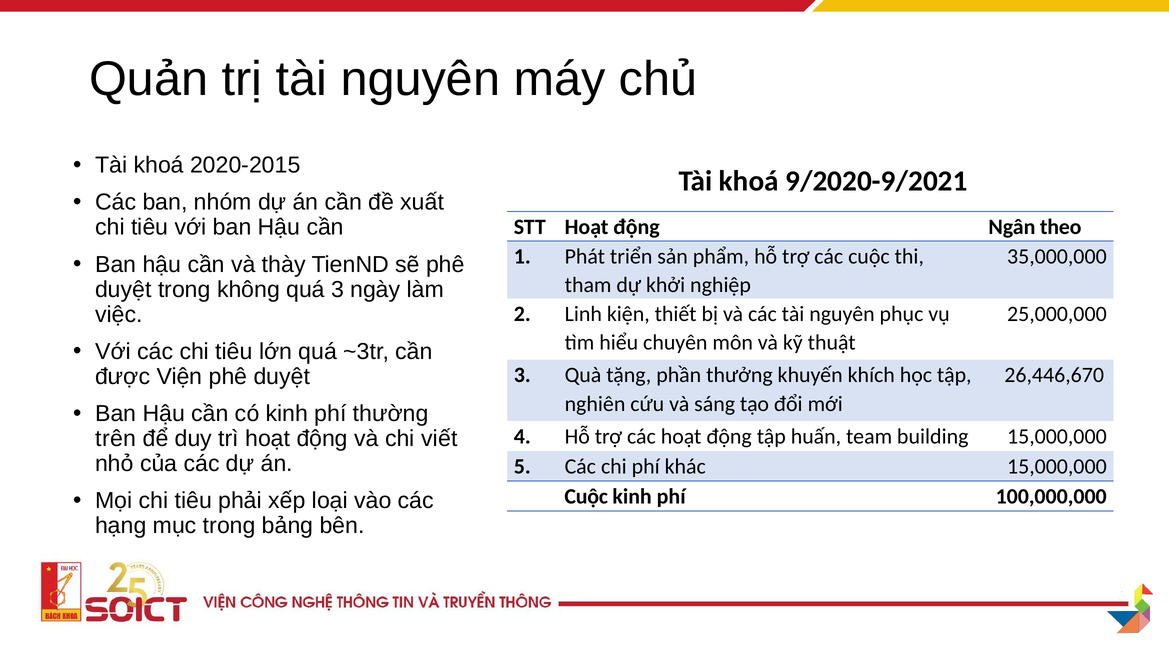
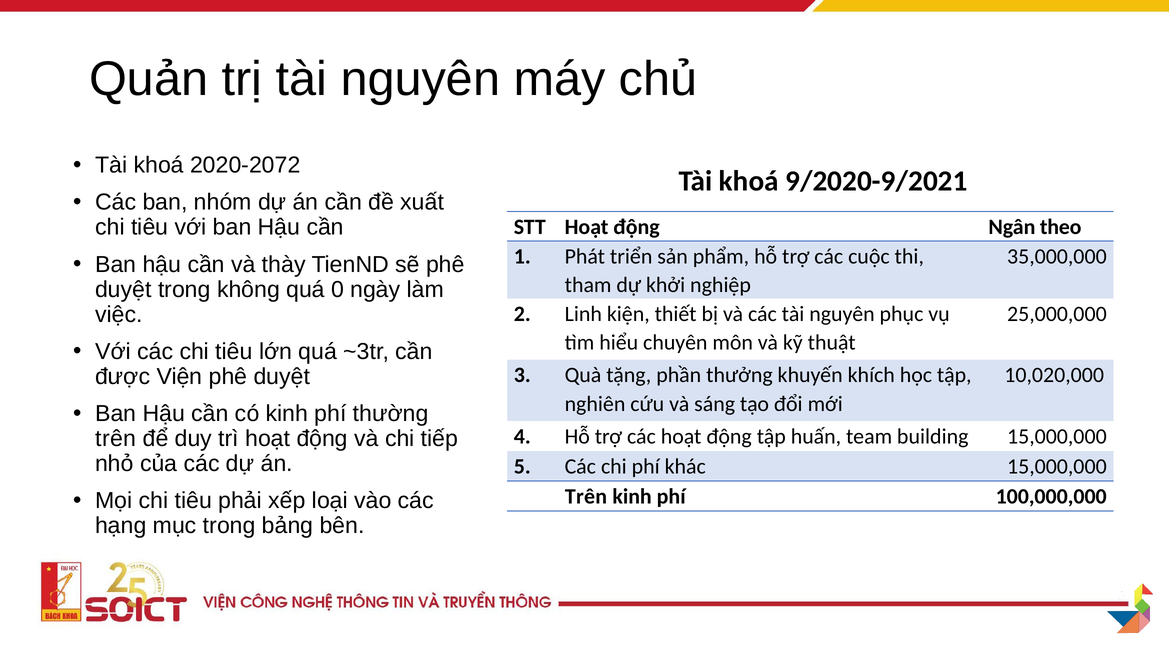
2020-2015: 2020-2015 -> 2020-2072 (245, 165)
quá 3: 3 -> 0 (338, 290)
26,446,670: 26,446,670 -> 10,020,000 (1054, 376)
viết: viết -> tiếp (440, 439)
Cuộc: Cuộc -> Trên (586, 497)
